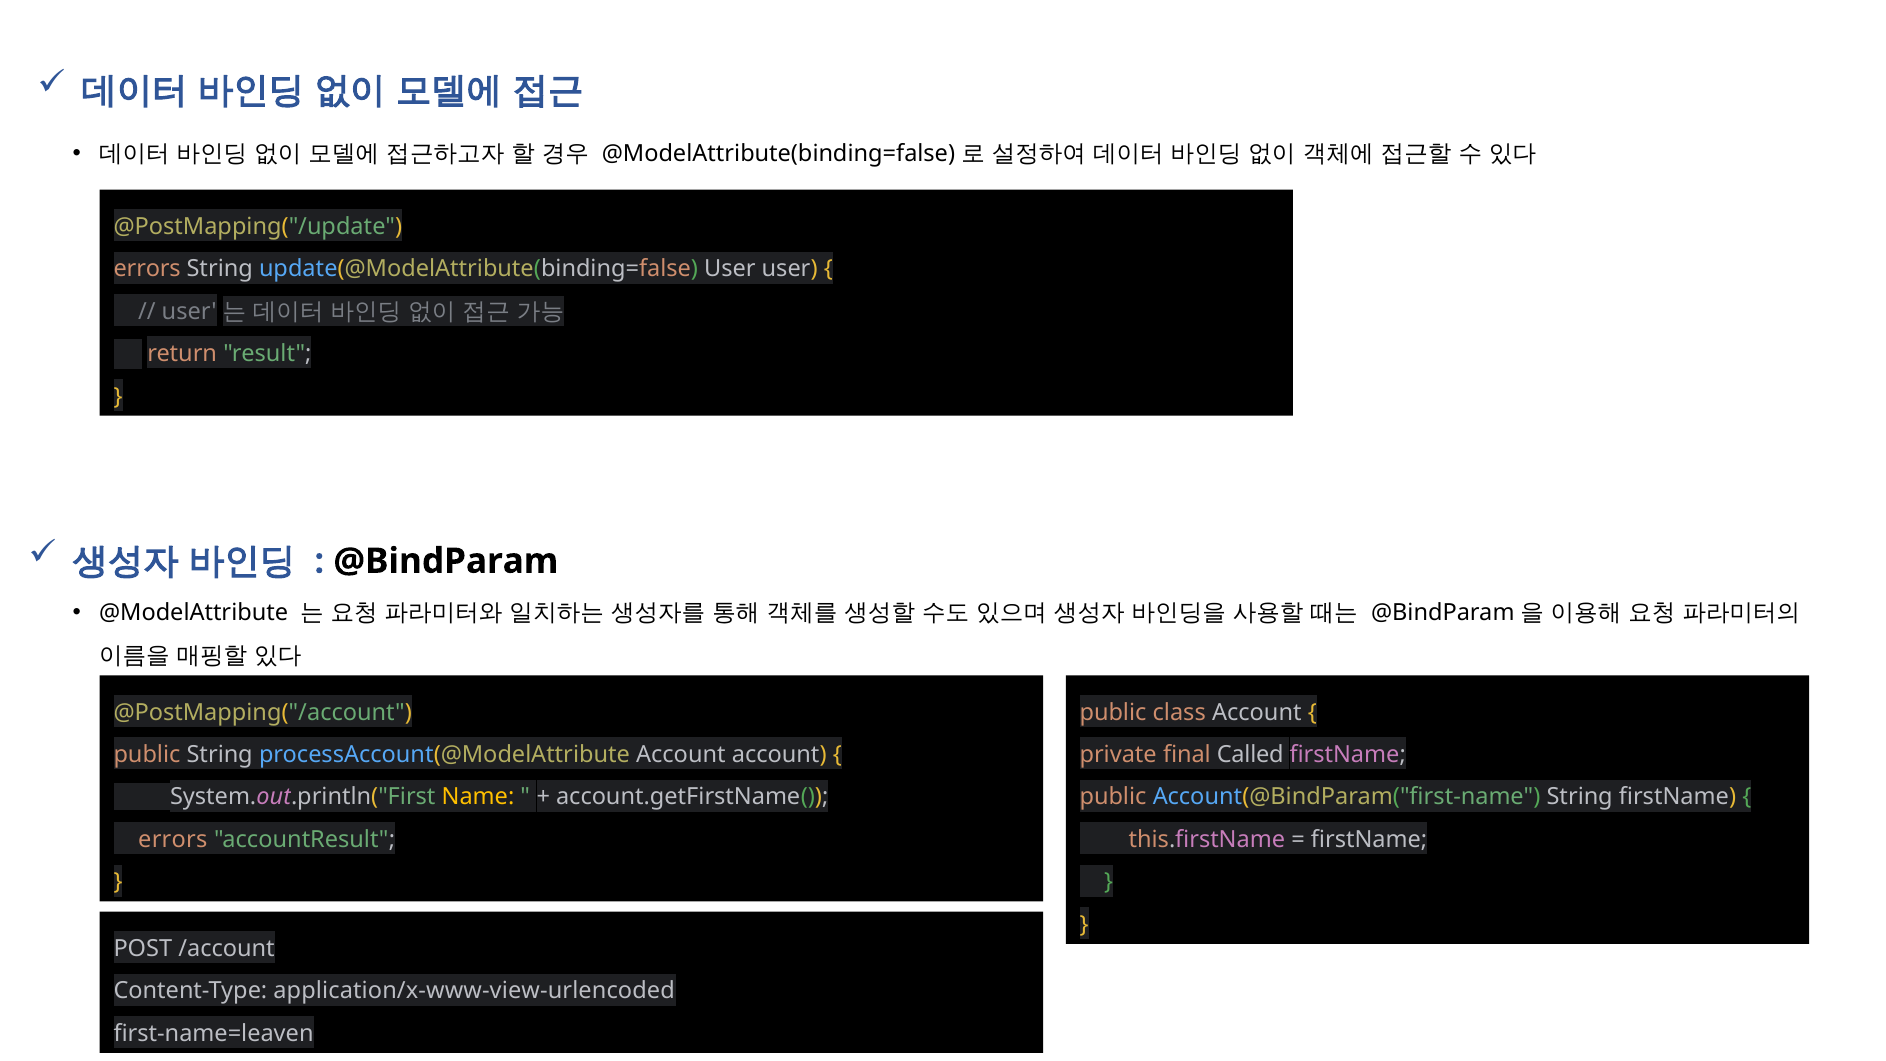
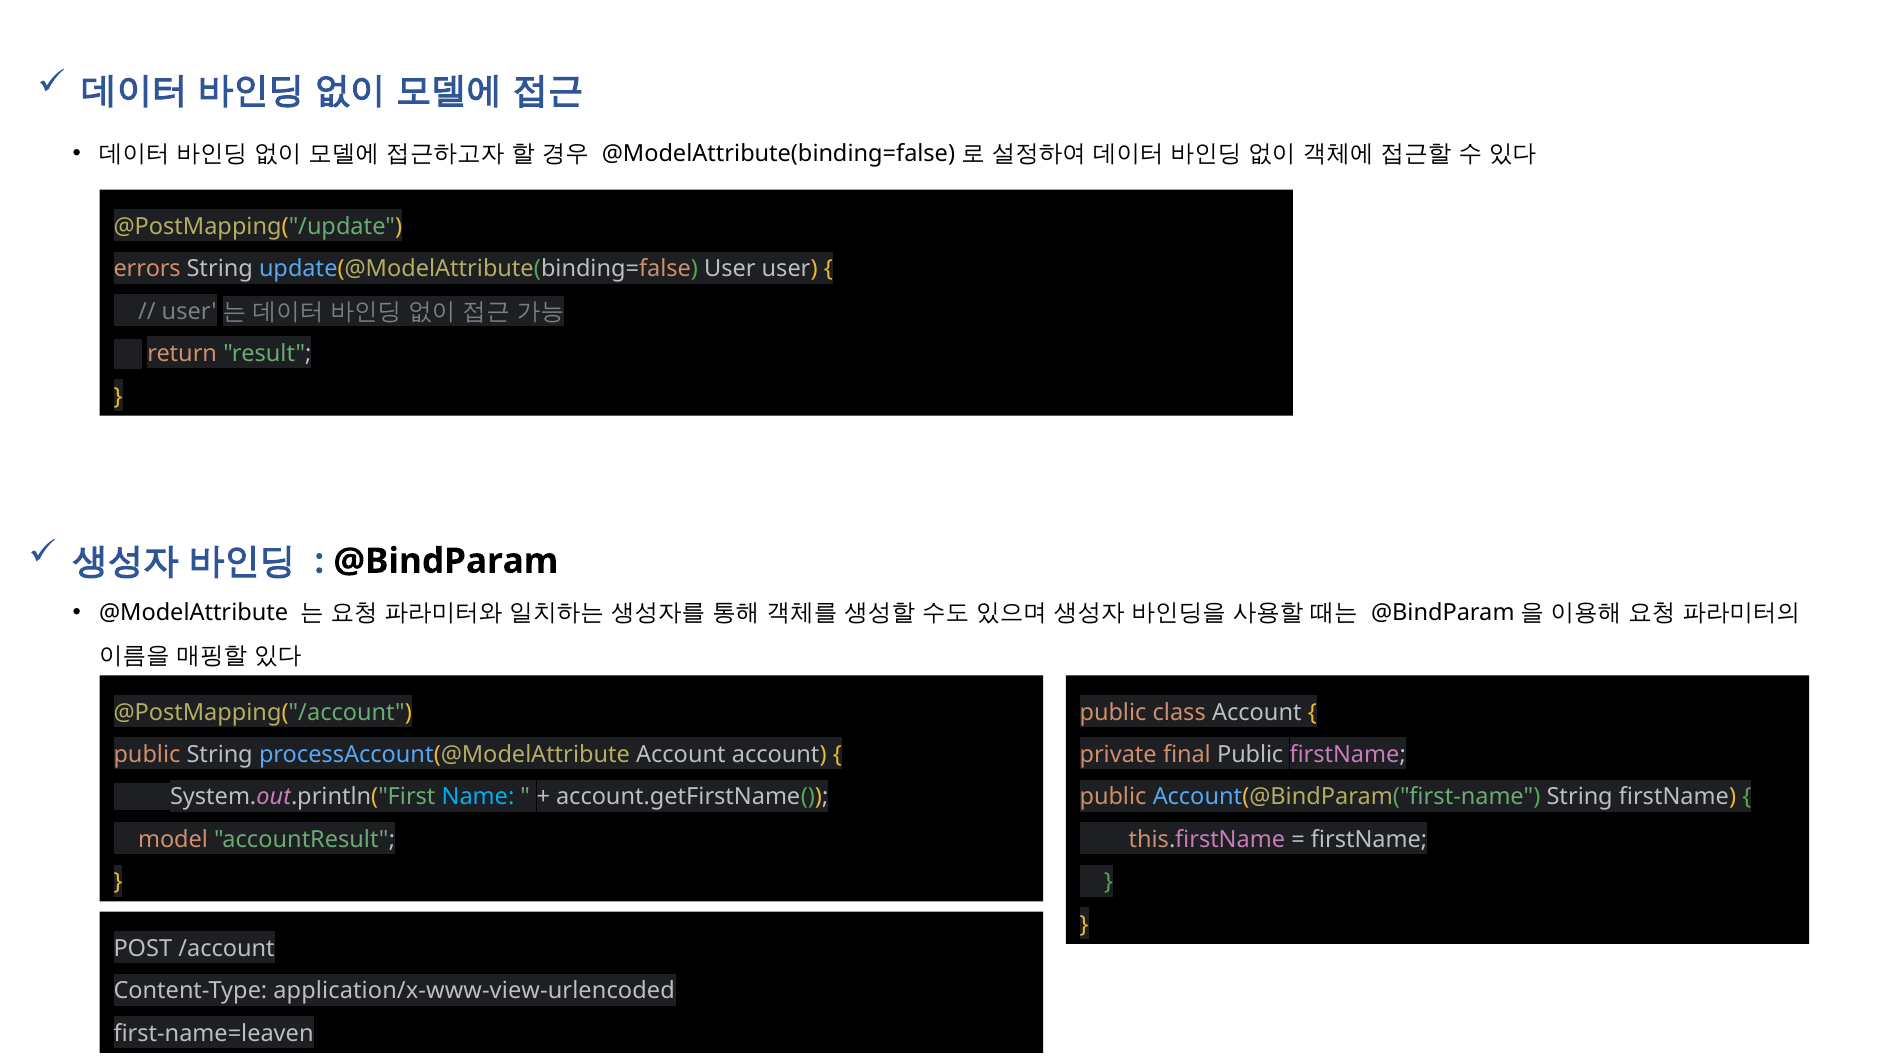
final Called: Called -> Public (1250, 755)
Name colour: yellow -> light blue (478, 797)
errors: errors -> model (173, 840)
